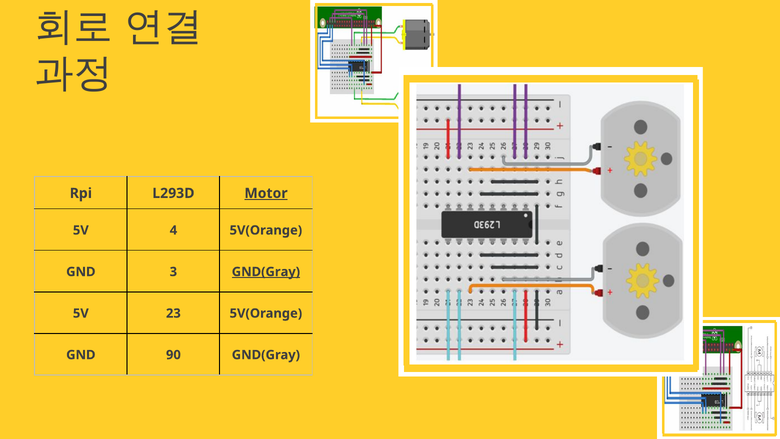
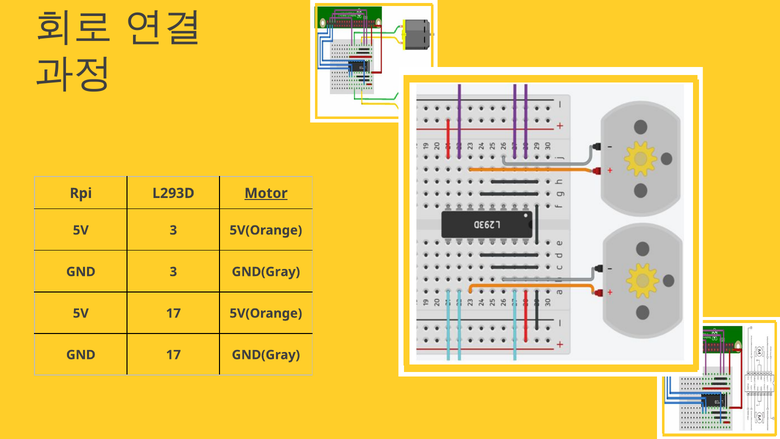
5V 4: 4 -> 3 (173, 230)
GND(Gray underline: present -> none (266, 272)
5V 23: 23 -> 17 (173, 313)
GND 90: 90 -> 17 (173, 355)
